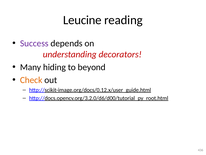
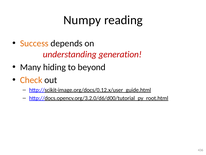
Leucine: Leucine -> Numpy (82, 20)
Success colour: purple -> orange (34, 43)
decorators: decorators -> generation (120, 54)
